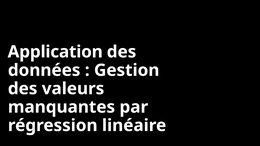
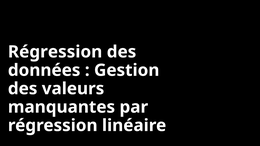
Application: Application -> Régression (55, 52)
